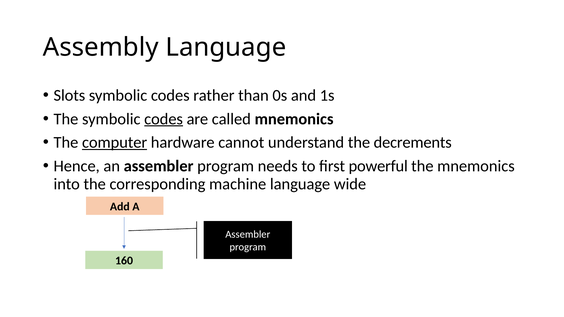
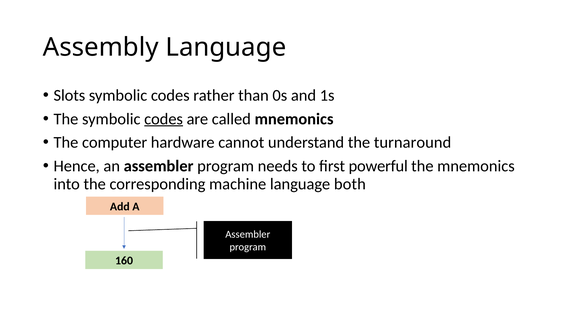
computer underline: present -> none (115, 143)
decrements: decrements -> turnaround (413, 143)
wide: wide -> both (350, 184)
